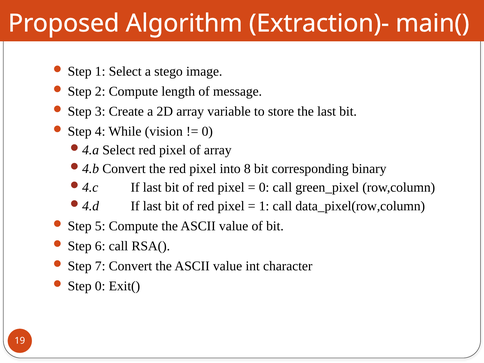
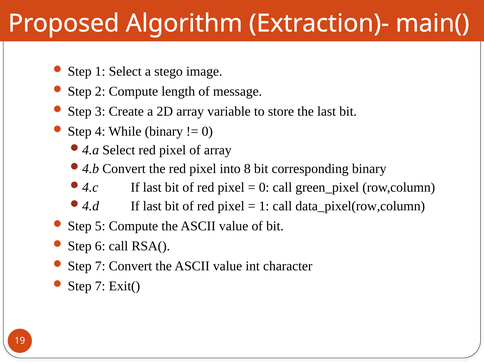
While vision: vision -> binary (164, 131)
0: 0 -> 7 (100, 286)
